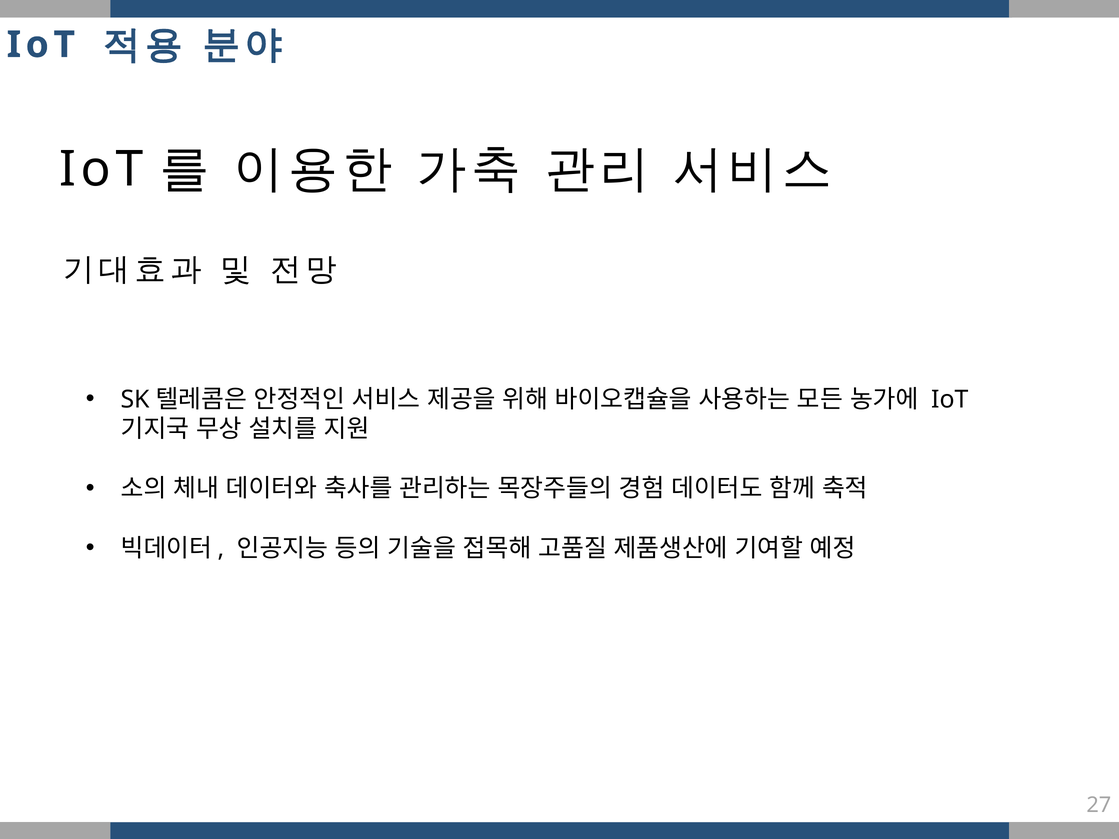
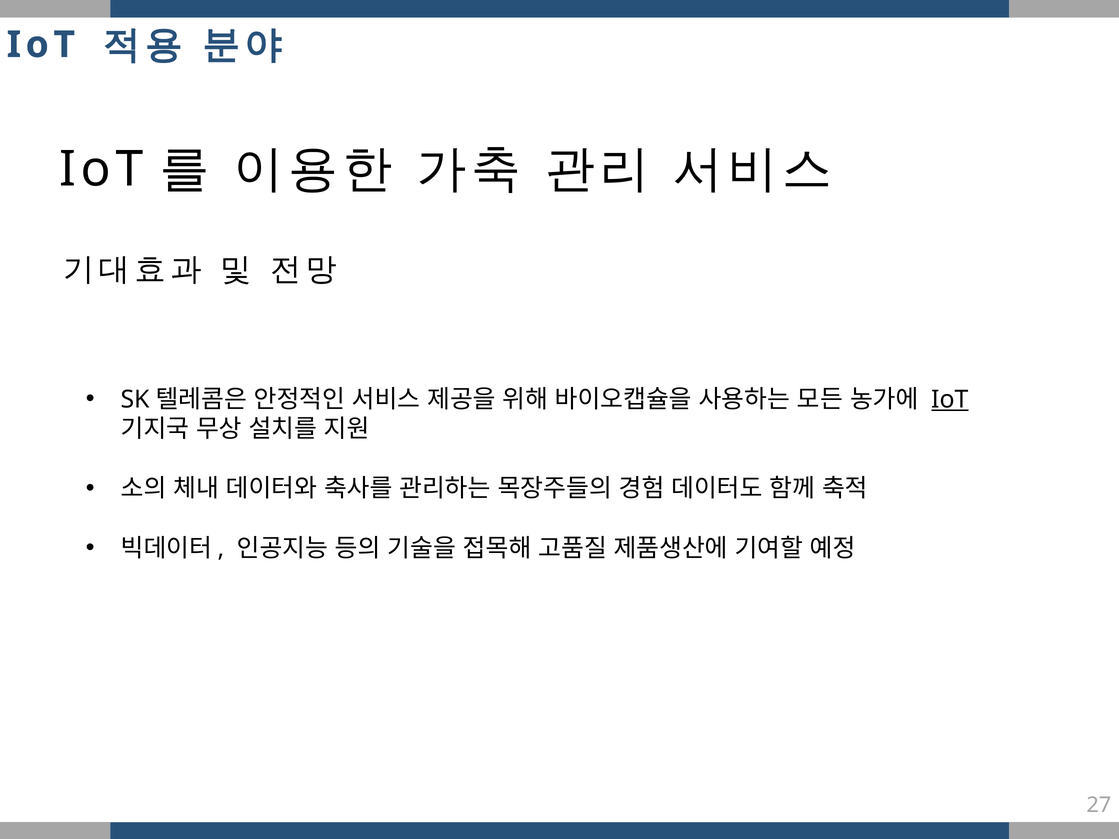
IoT underline: none -> present (950, 399)
